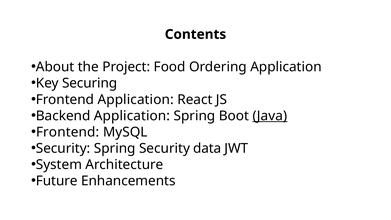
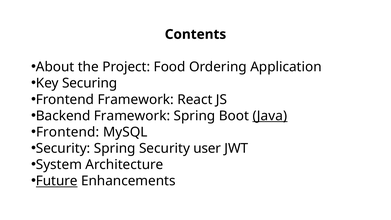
Frontend Application: Application -> Framework (136, 100)
Backend Application: Application -> Framework (132, 116)
data: data -> user (207, 148)
Future underline: none -> present (57, 181)
